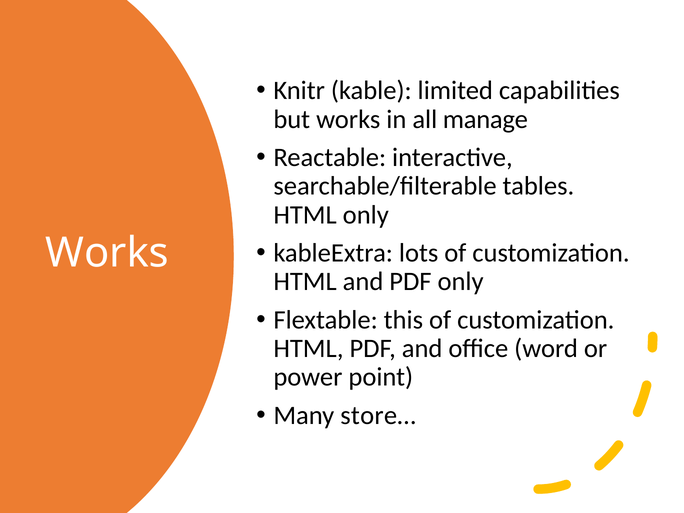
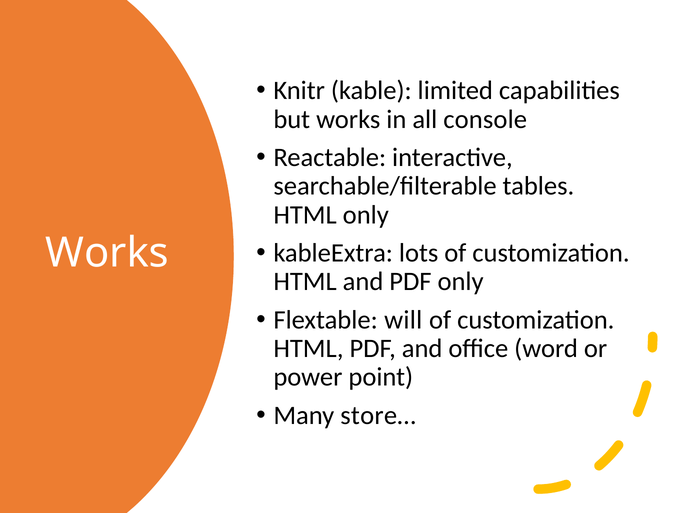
manage: manage -> console (485, 119)
this: this -> will (403, 320)
